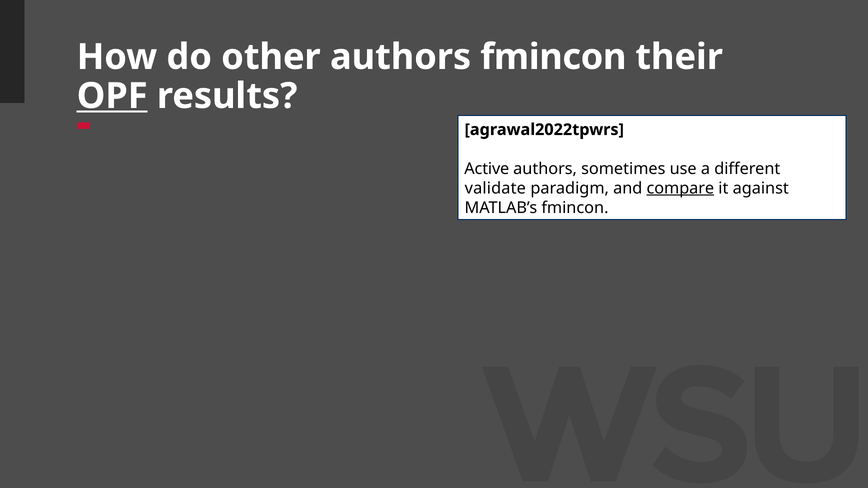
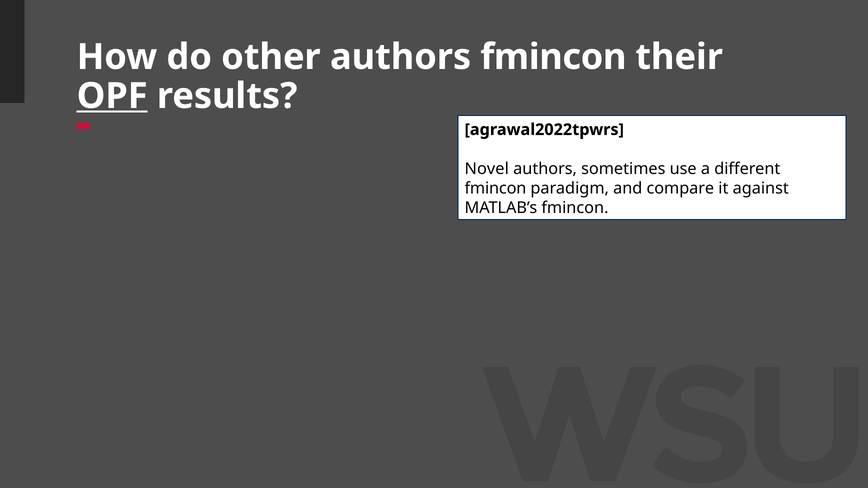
Active: Active -> Novel (487, 169)
validate: validate -> fmincon (495, 188)
compare underline: present -> none (680, 188)
